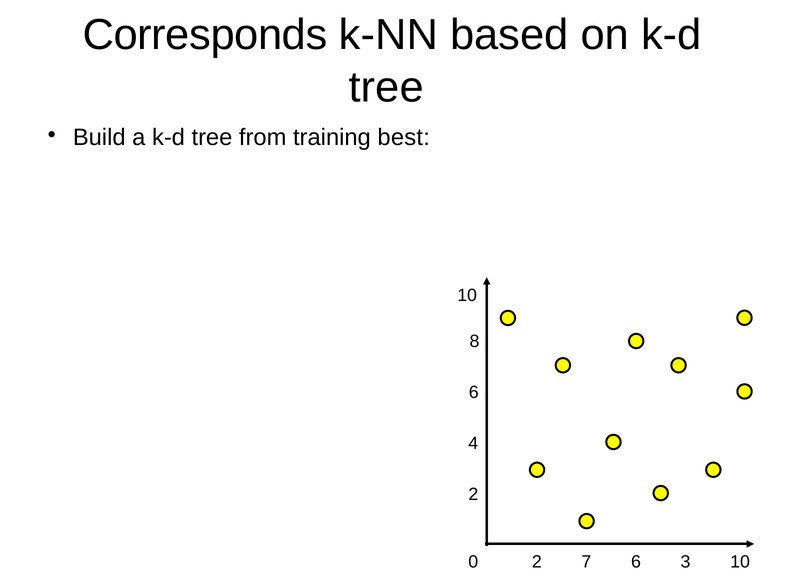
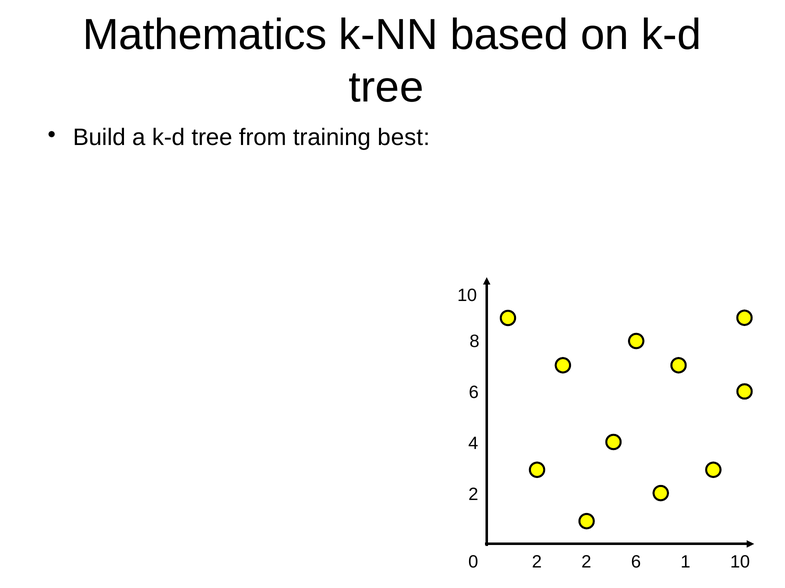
Corresponds: Corresponds -> Mathematics (205, 35)
2 7: 7 -> 2 (586, 563)
3: 3 -> 1 (686, 563)
